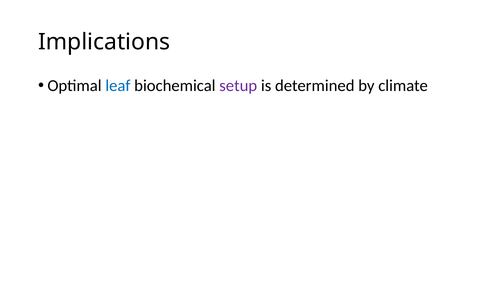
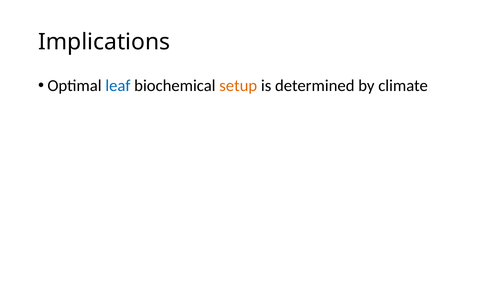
setup colour: purple -> orange (238, 86)
